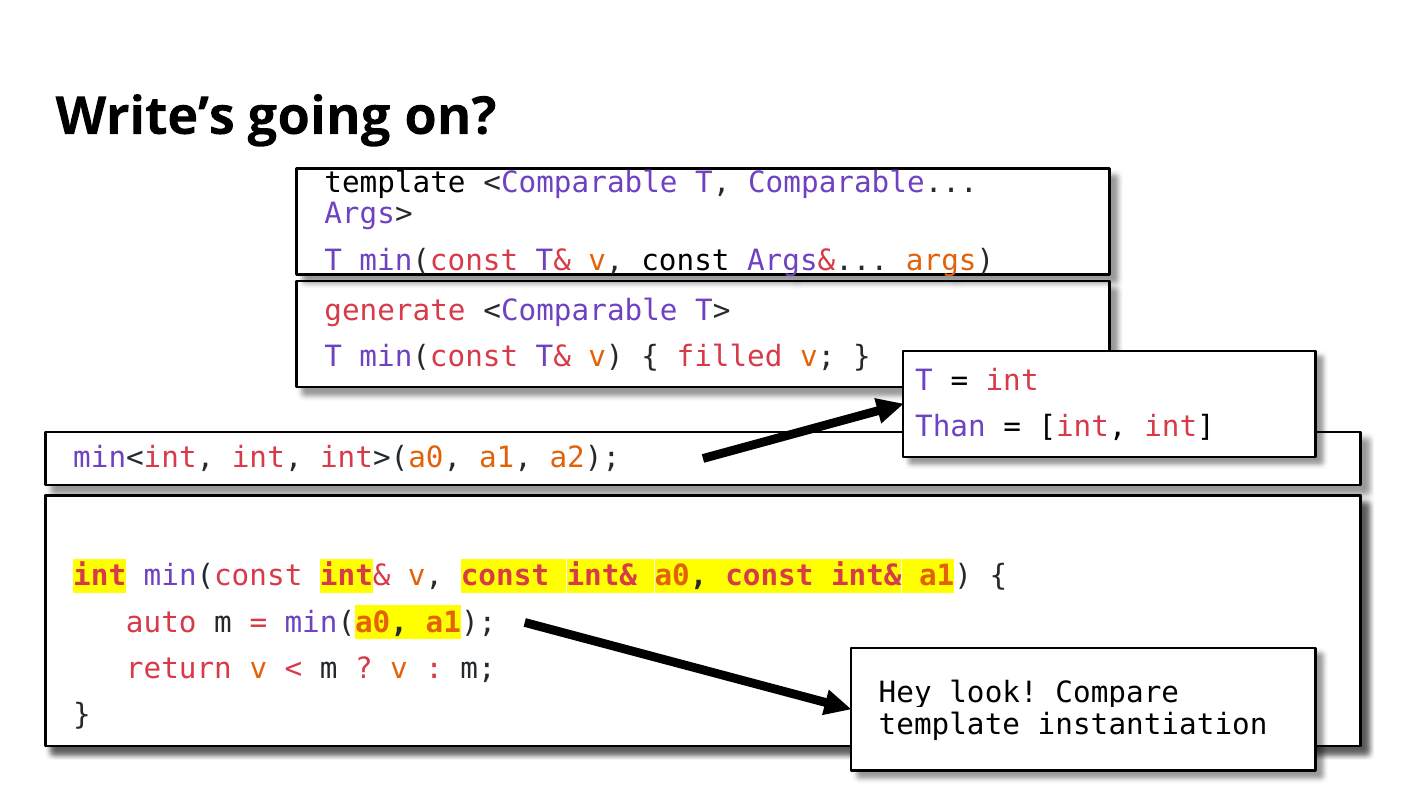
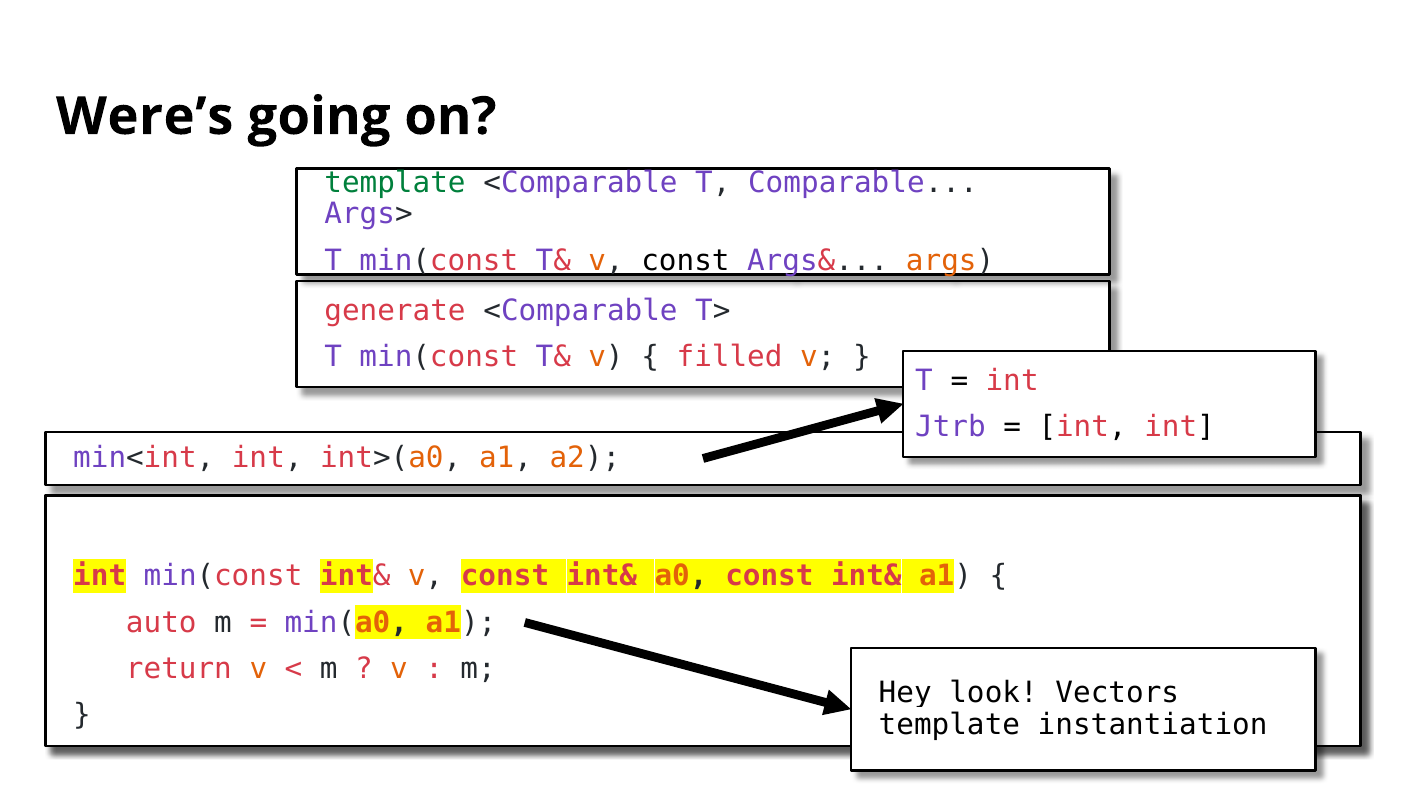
Write’s: Write’s -> Were’s (145, 117)
template colour: black -> green (395, 182)
Than: Than -> Jtrb (950, 427)
Compare: Compare -> Vectors (1117, 693)
